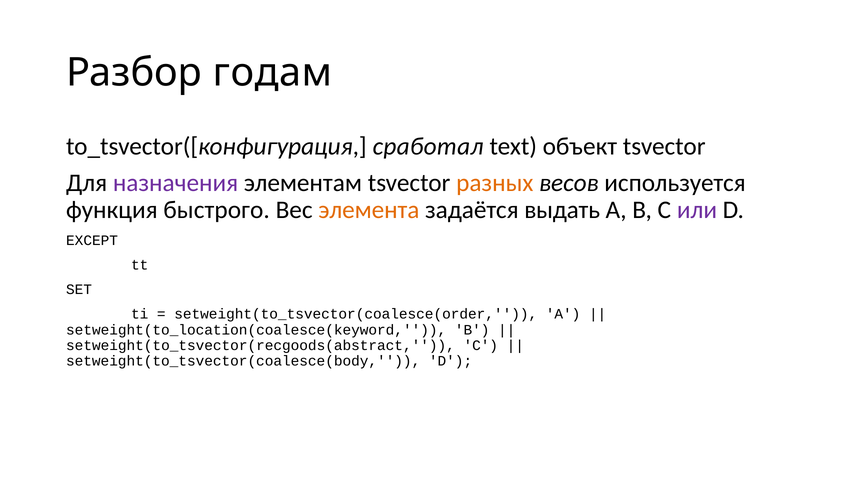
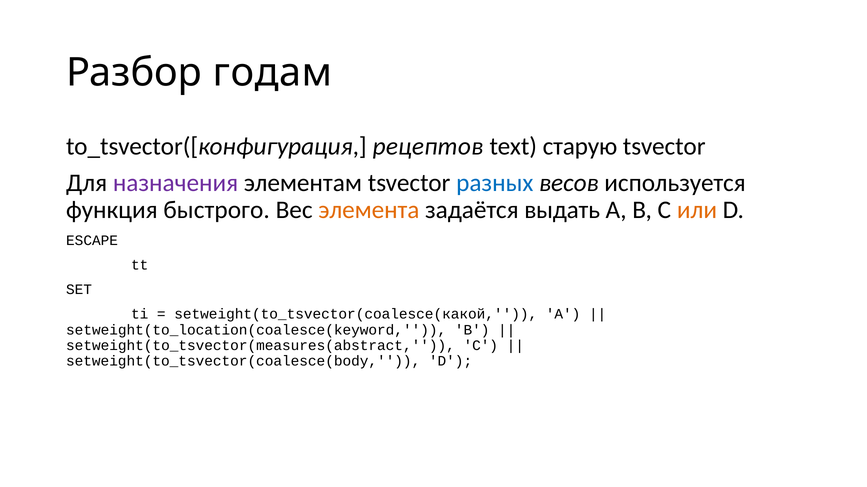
сработал: сработал -> рецептов (428, 147)
объект: объект -> старую (580, 147)
разных colour: orange -> blue (495, 183)
или colour: purple -> orange (697, 210)
EXCEPT: EXCEPT -> ESCAPE (92, 241)
setweight(to_tsvector(coalesce(order: setweight(to_tsvector(coalesce(order -> setweight(to_tsvector(coalesce(какой (356, 315)
setweight(to_tsvector(recgoods(abstract: setweight(to_tsvector(recgoods(abstract -> setweight(to_tsvector(measures(abstract (260, 346)
